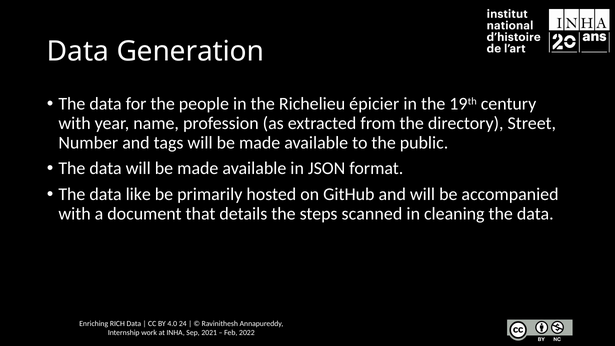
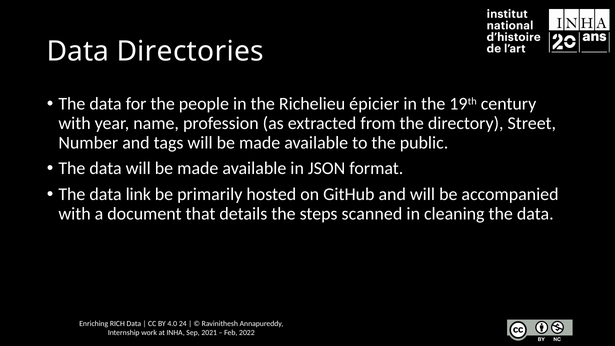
Generation: Generation -> Directories (190, 52)
like: like -> link (138, 194)
